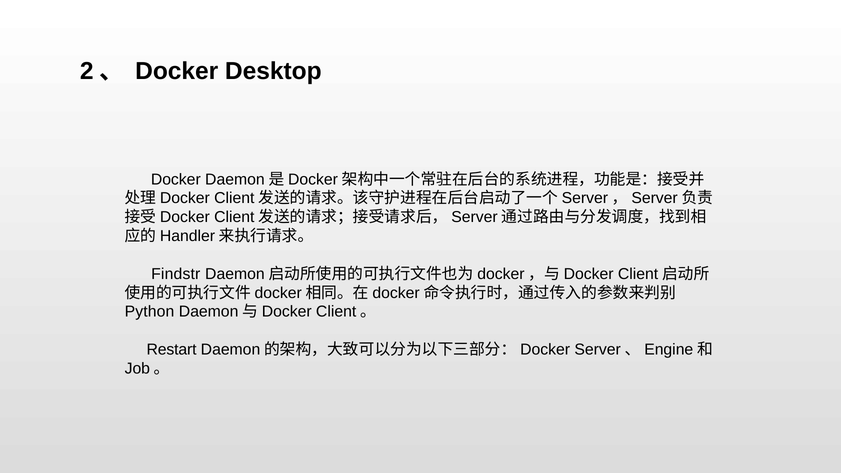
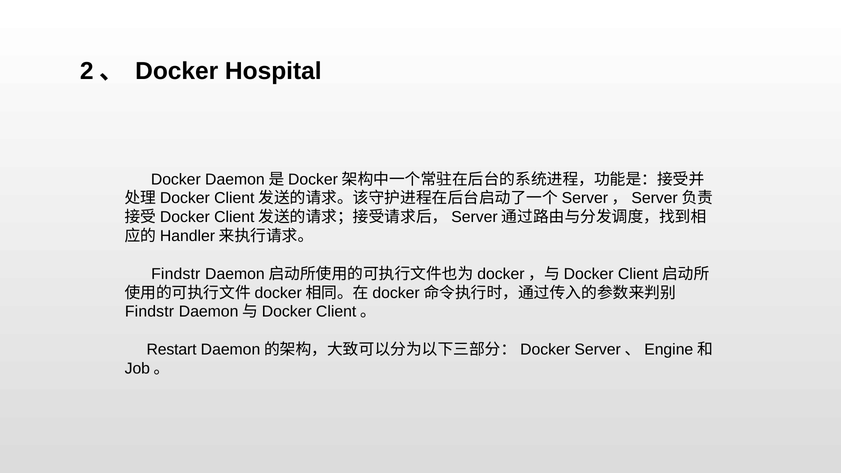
Desktop: Desktop -> Hospital (273, 71)
Python: Python -> Findstr (150, 312)
